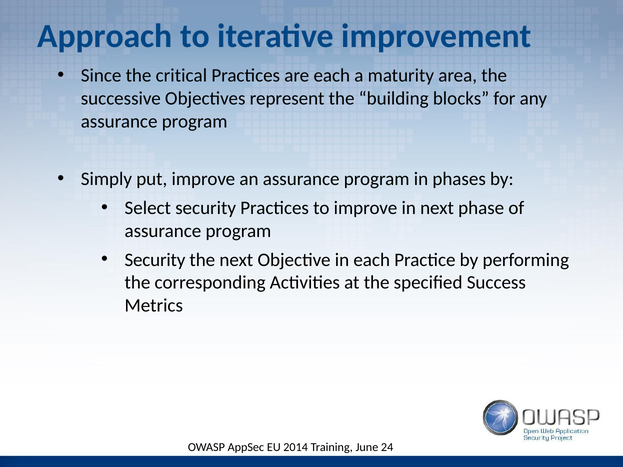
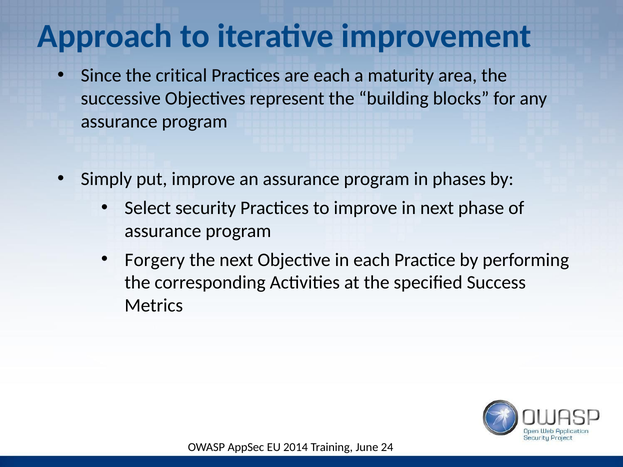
Security: Security -> Forgery (155, 260)
